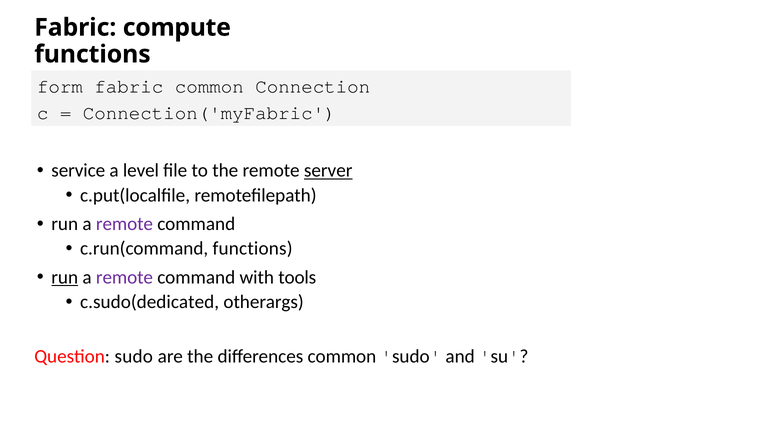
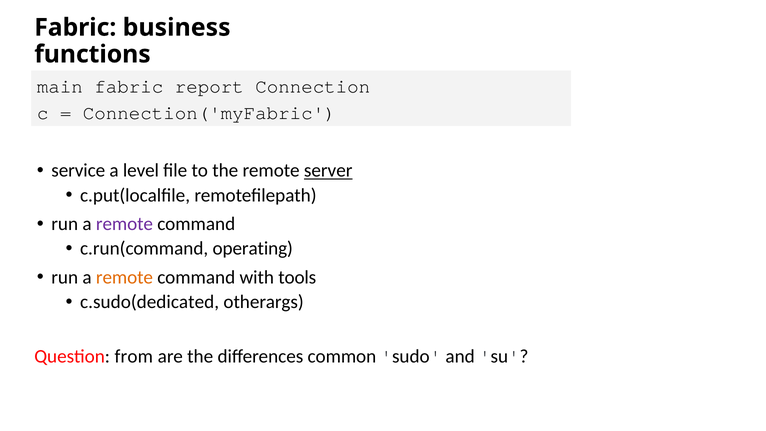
compute: compute -> business (177, 28)
form: form -> main (60, 86)
fabric common: common -> report (209, 86)
c.run(command functions: functions -> operating (253, 249)
run underline: present -> none (65, 277)
remote colour: purple -> orange (124, 277)
Question sudo: sudo -> from (134, 356)
